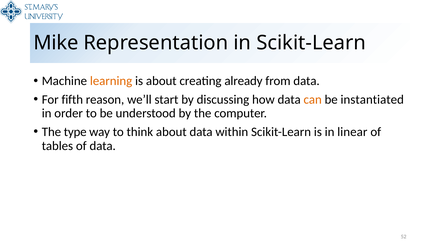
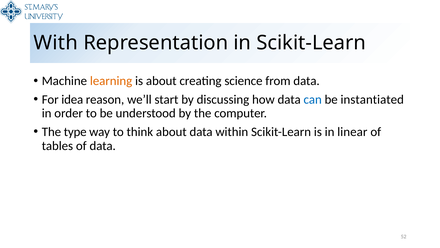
Mike: Mike -> With (56, 43)
already: already -> science (243, 81)
fifth: fifth -> idea (72, 99)
can colour: orange -> blue (313, 99)
